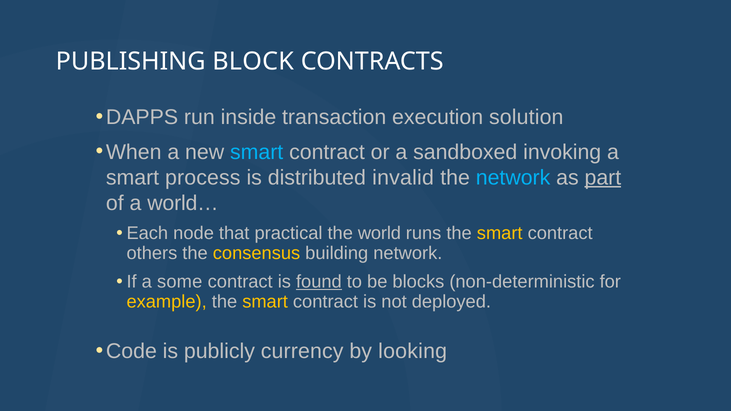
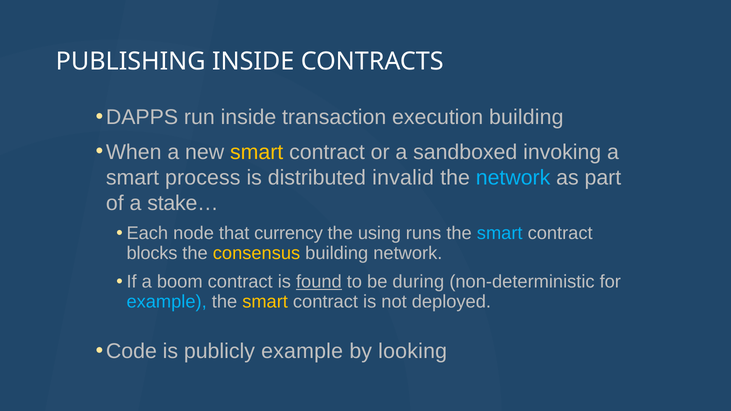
PUBLISHING BLOCK: BLOCK -> INSIDE (253, 61)
execution solution: solution -> building (526, 117)
smart colour: light blue -> yellow (257, 152)
part underline: present -> none (603, 178)
world…: world… -> stake… (183, 203)
practical: practical -> currency (289, 233)
world: world -> using (379, 233)
smart colour: yellow -> light blue (500, 233)
others: others -> blocks (152, 253)
some: some -> boom (180, 282)
blocks: blocks -> during (418, 282)
example colour: yellow -> light blue (167, 302)
publicly currency: currency -> example (302, 351)
